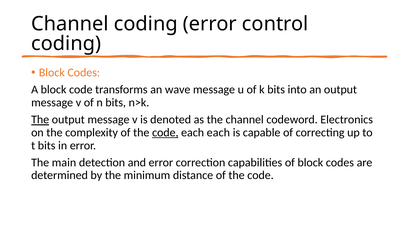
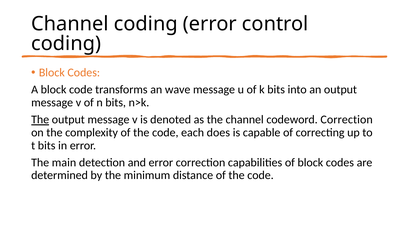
codeword Electronics: Electronics -> Correction (347, 120)
code underline: present -> none (165, 133)
each each: each -> does (218, 133)
